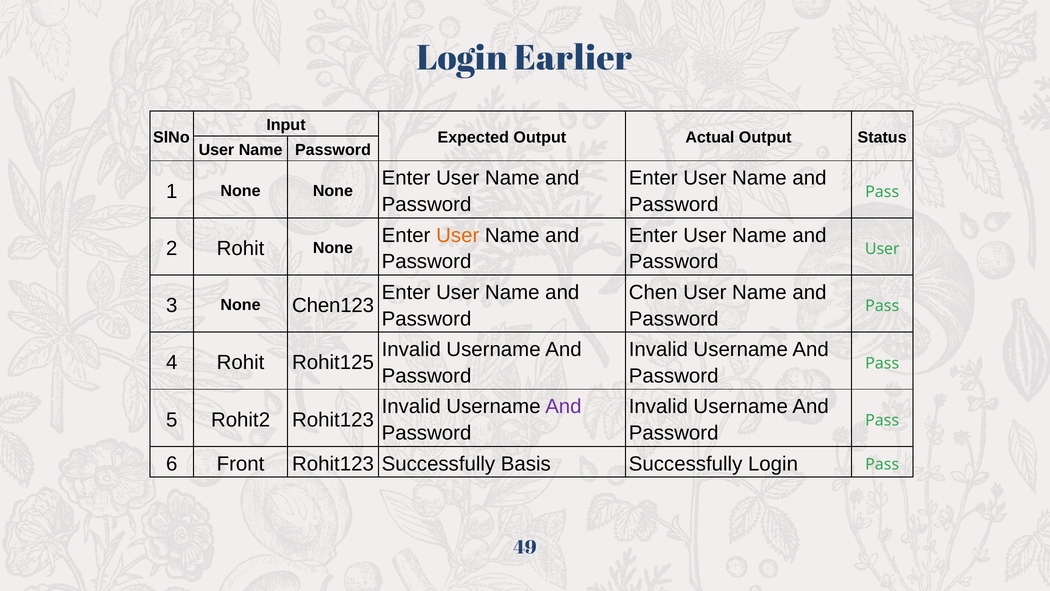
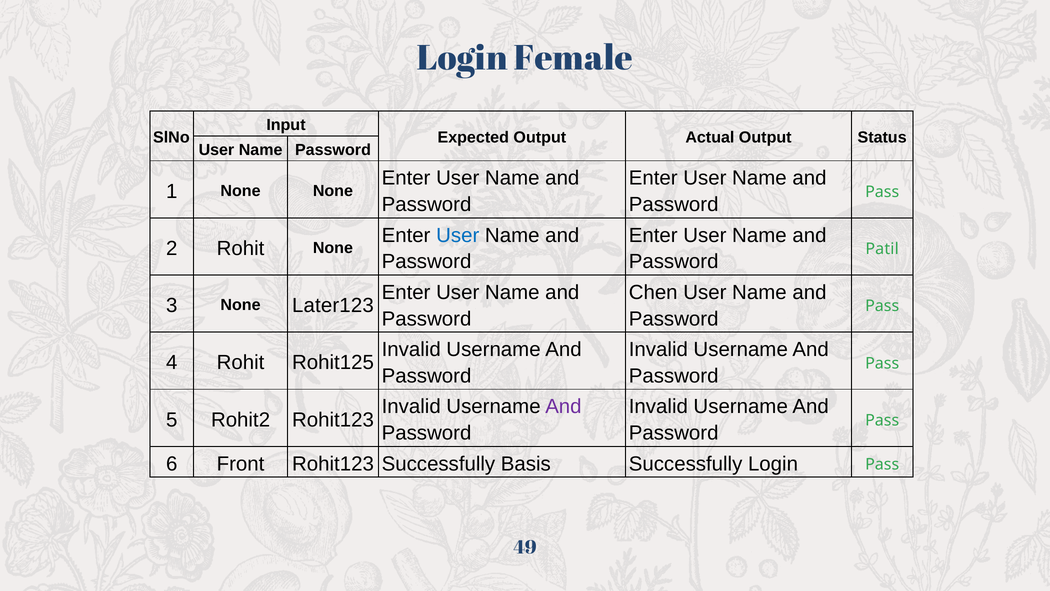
Earlier: Earlier -> Female (573, 58)
User colour: orange -> blue (458, 235)
Password User: User -> Patil (882, 249)
Chen123: Chen123 -> Later123 (333, 305)
